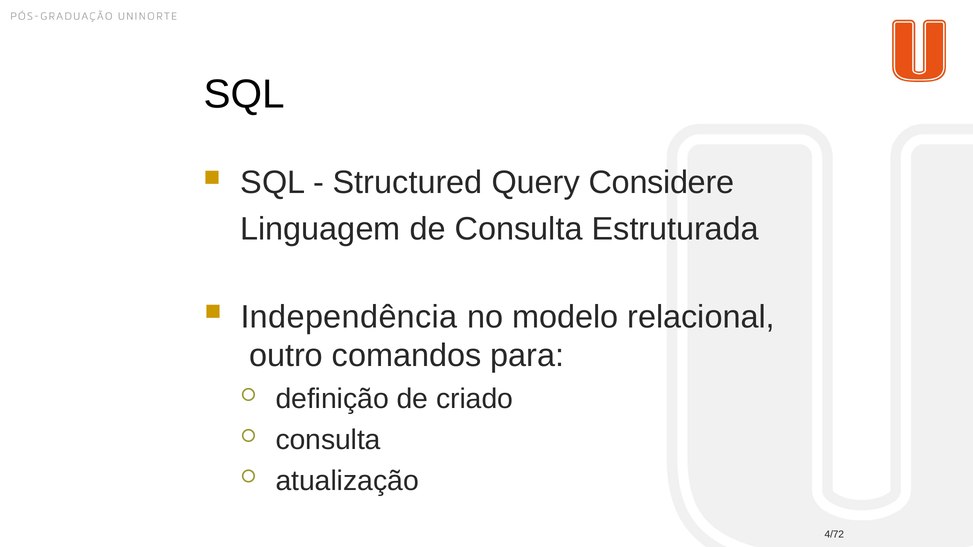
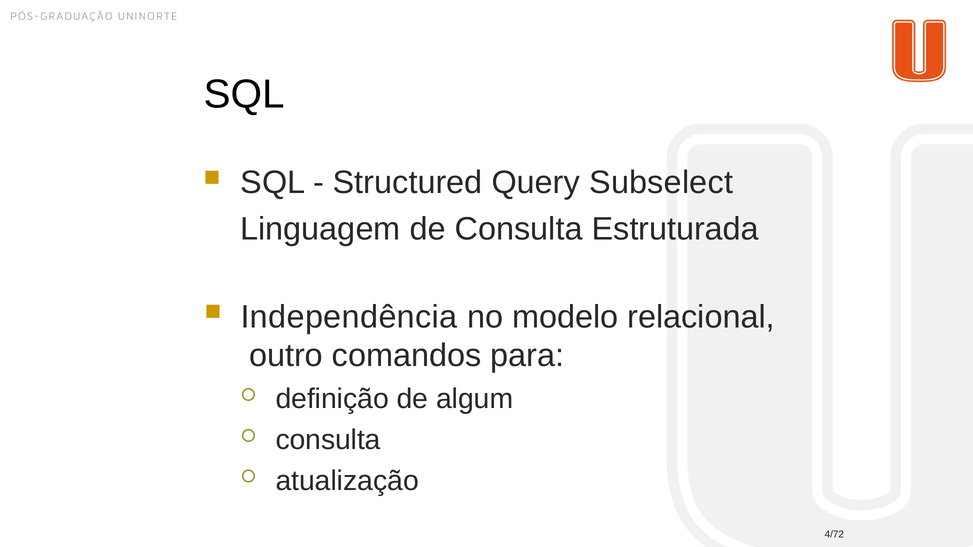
Considere: Considere -> Subselect (661, 183)
criado: criado -> algum (475, 399)
